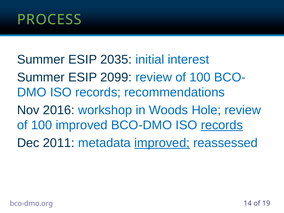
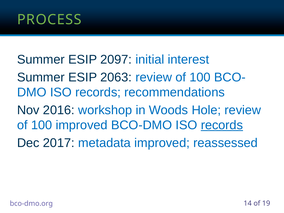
2035: 2035 -> 2097 (116, 60)
2099: 2099 -> 2063 (116, 77)
2011: 2011 -> 2017 (59, 143)
improved underline: present -> none (162, 143)
